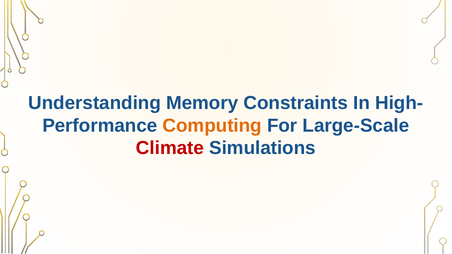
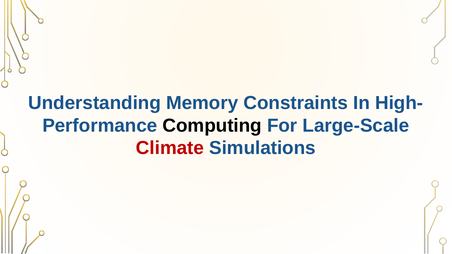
Computing colour: orange -> black (212, 126)
